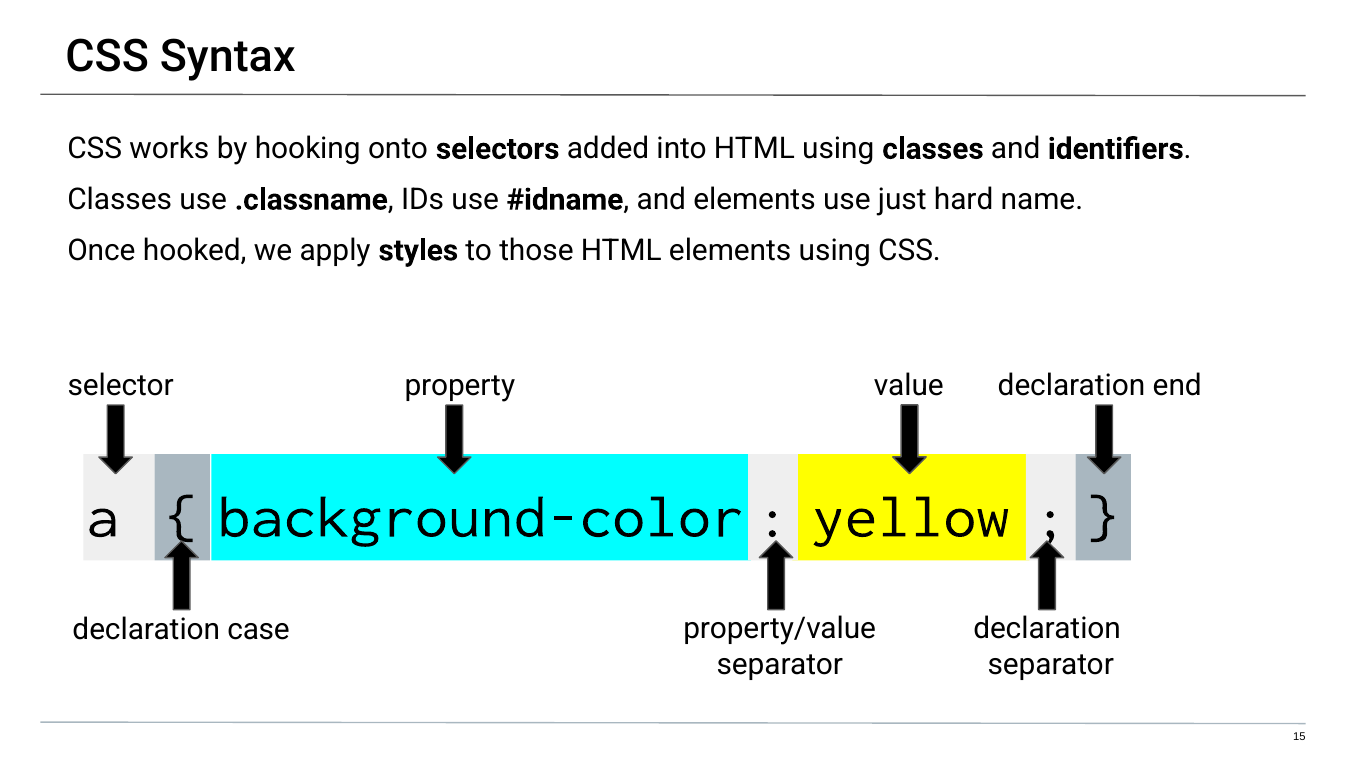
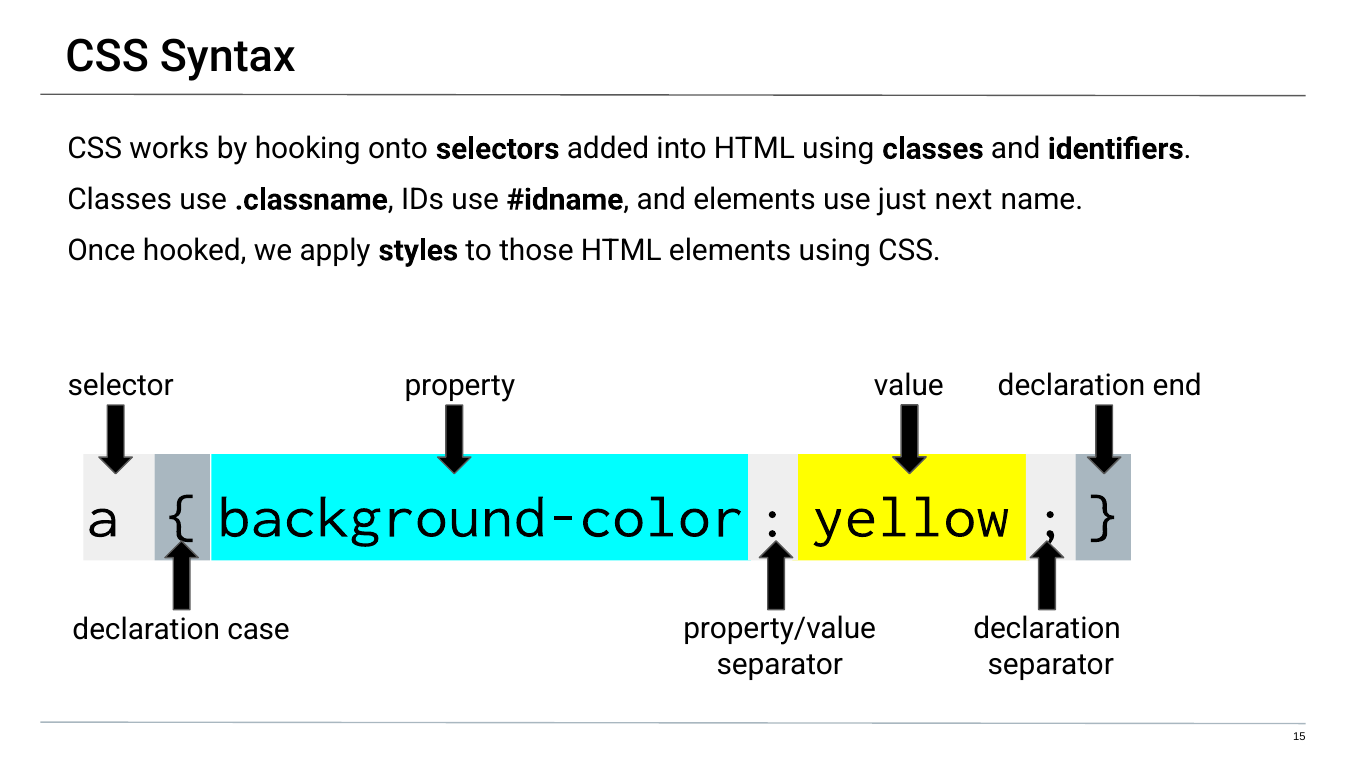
hard: hard -> next (963, 200)
